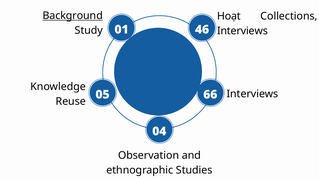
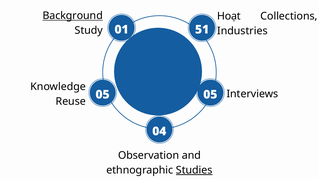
46: 46 -> 51 (202, 30)
Interviews: Interviews -> Industries (242, 31)
05 66: 66 -> 05 (210, 95)
Studies underline: none -> present (194, 170)
